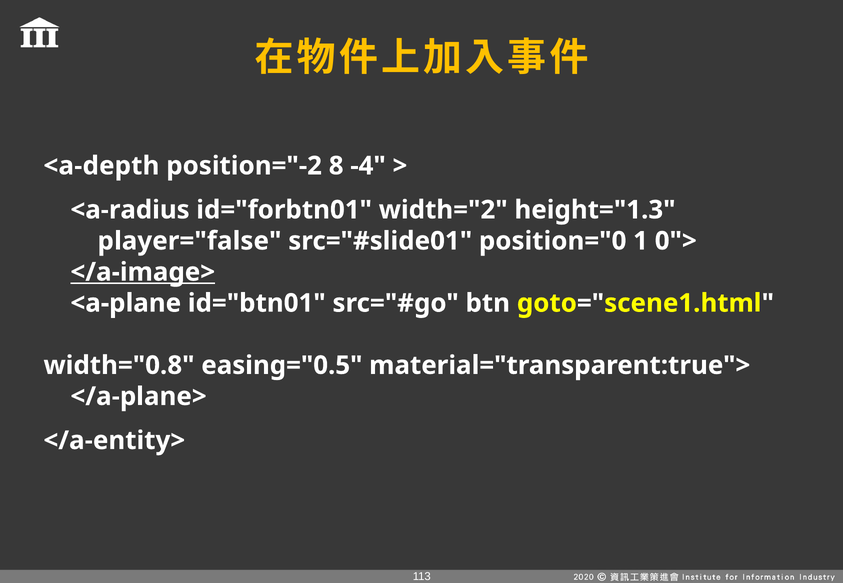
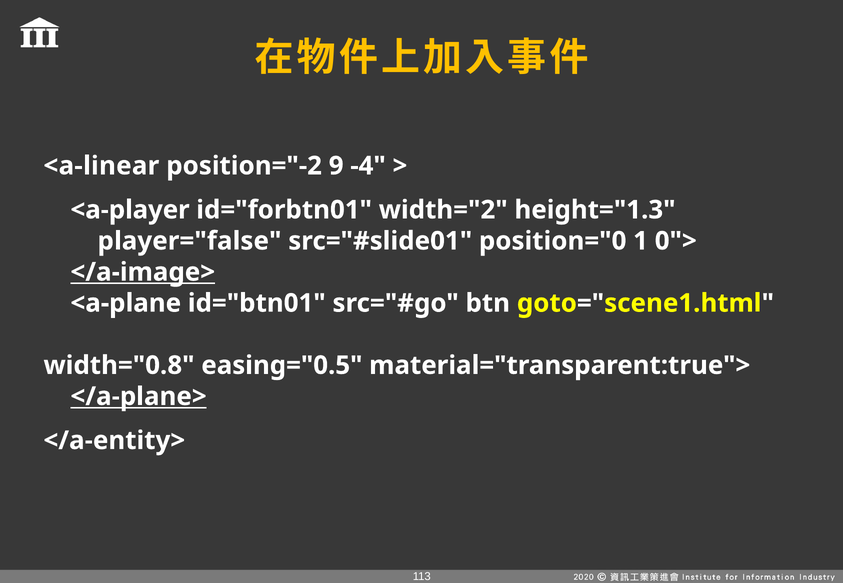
<a-depth: <a-depth -> <a-linear (101, 166)
8: 8 -> 9 (336, 166)
<a-radius: <a-radius -> <a-player (130, 210)
</a-plane> underline: none -> present (139, 397)
